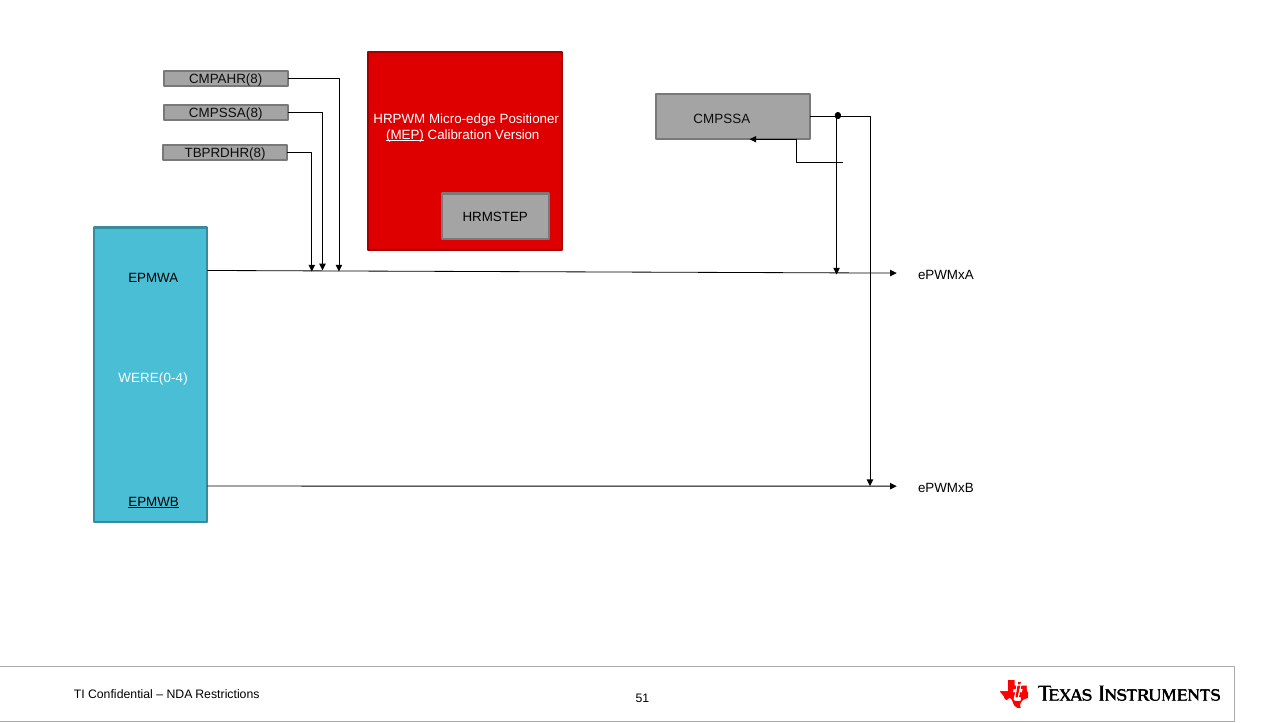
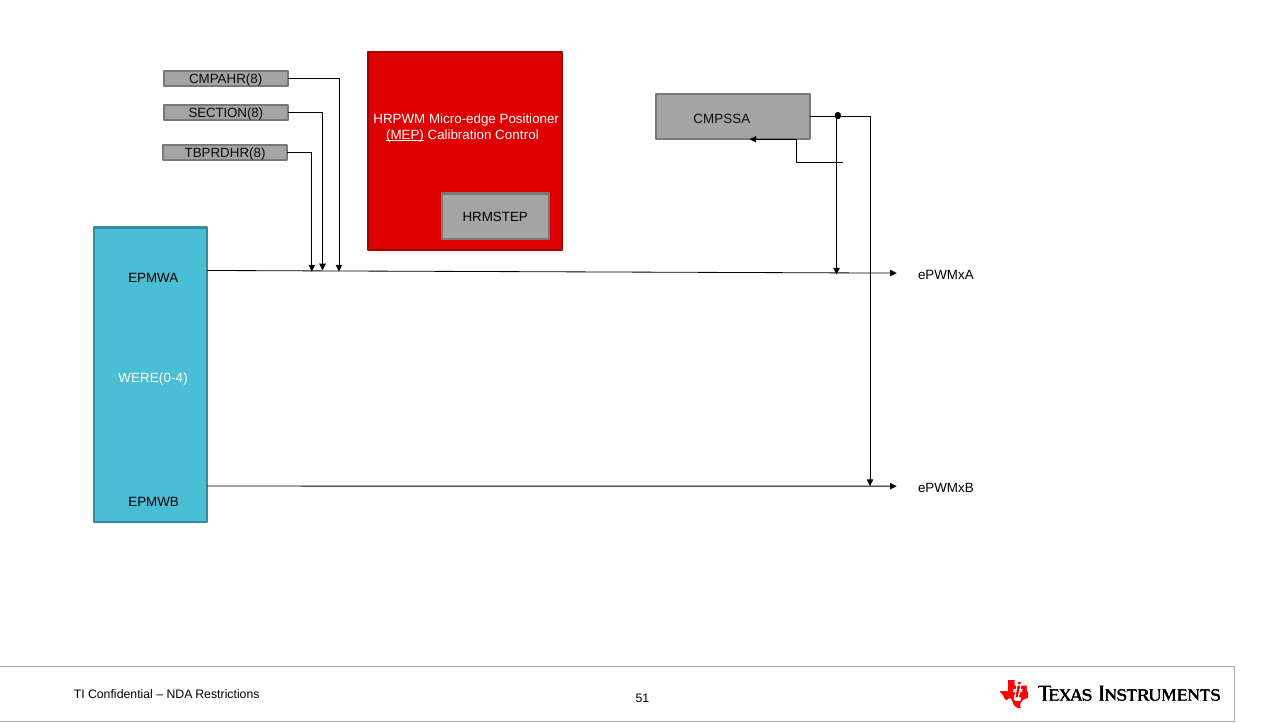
CMPSSA(8: CMPSSA(8 -> SECTION(8 (226, 113)
Version: Version -> Control (517, 135)
EPMWB underline: present -> none (154, 501)
